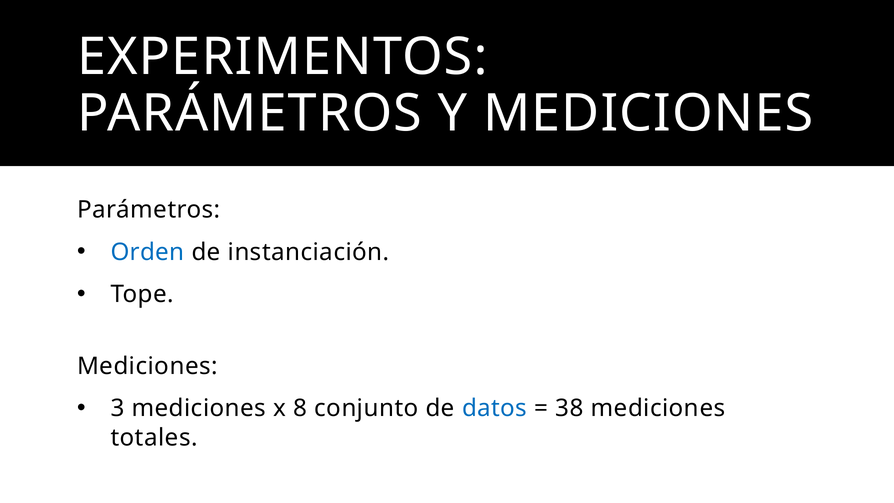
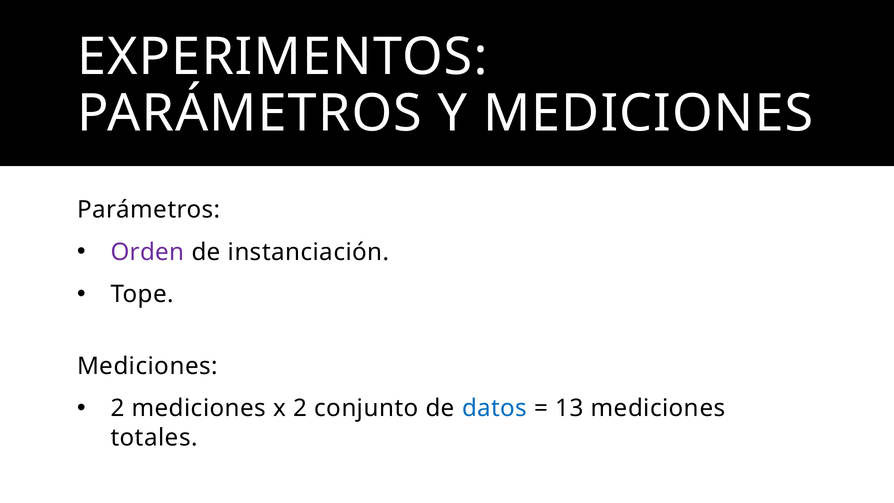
Orden colour: blue -> purple (147, 252)
3: 3 -> 2 (118, 408)
x 8: 8 -> 2 (300, 408)
38: 38 -> 13 (569, 408)
